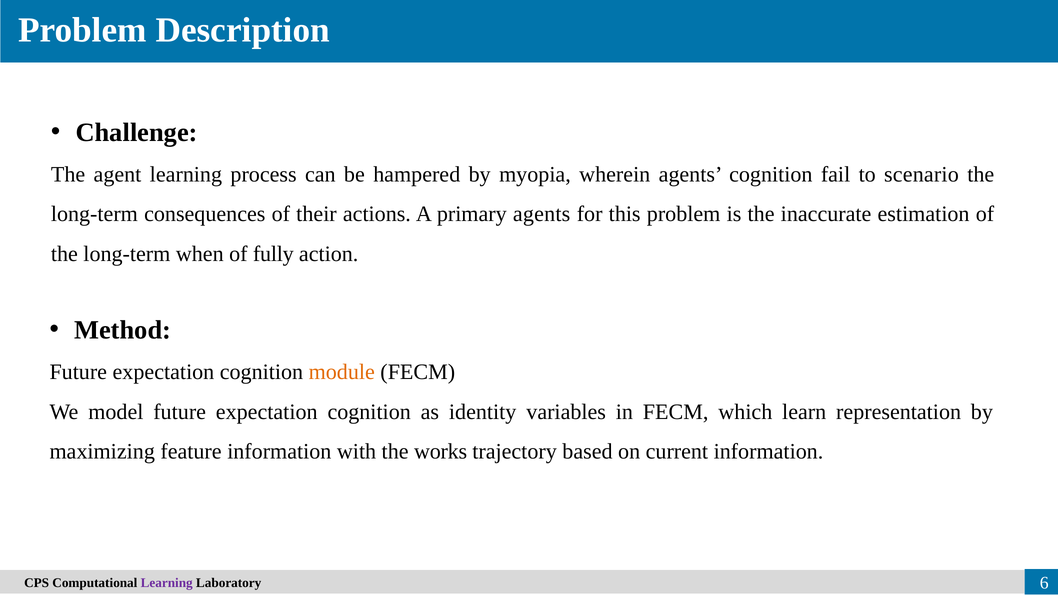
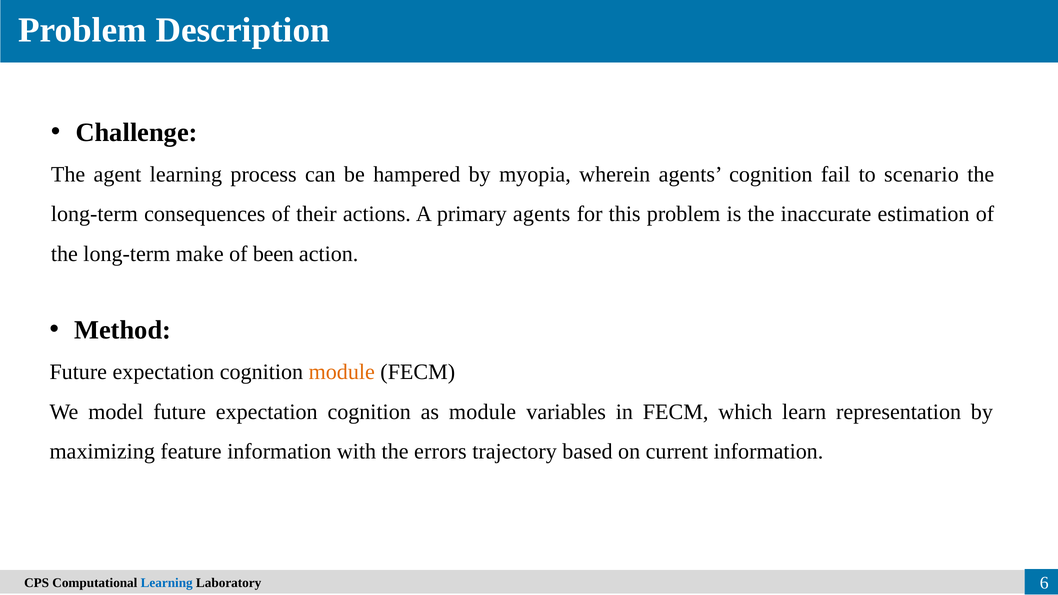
when: when -> make (200, 254)
fully: fully -> been (273, 254)
as identity: identity -> module (483, 412)
works: works -> errors (440, 452)
Learning colour: purple -> blue (167, 583)
